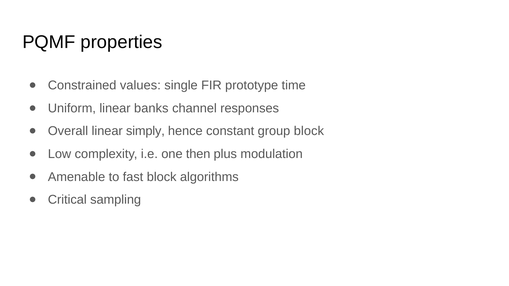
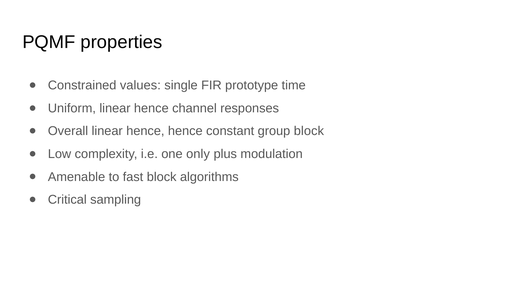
Uniform linear banks: banks -> hence (151, 108)
Overall linear simply: simply -> hence (145, 131)
then: then -> only (198, 154)
